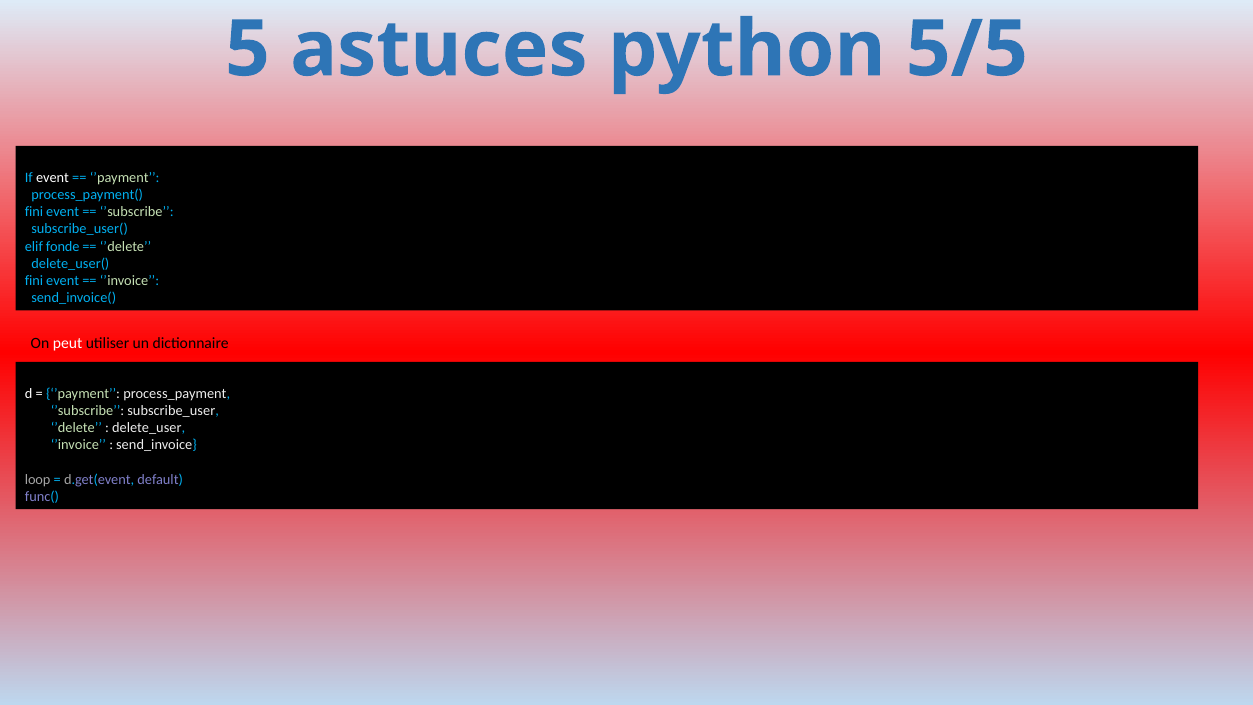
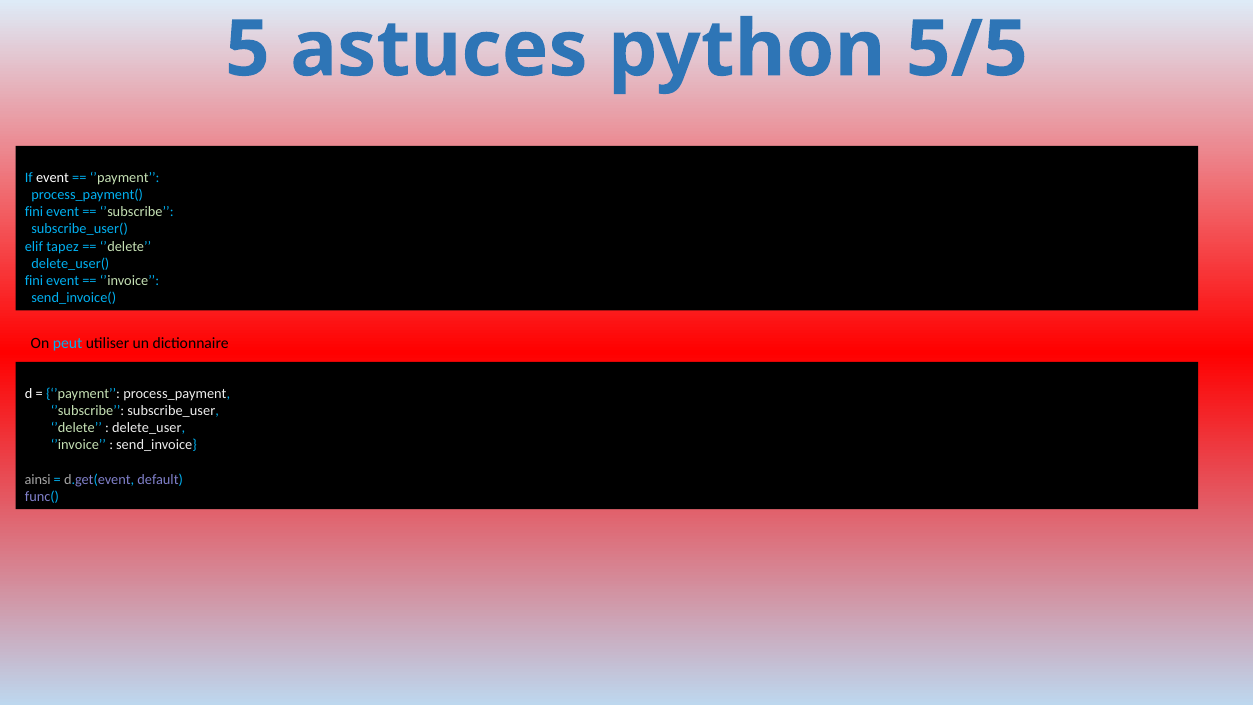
fonde: fonde -> tapez (63, 246)
peut colour: white -> light blue (68, 343)
loop: loop -> ainsi (38, 480)
